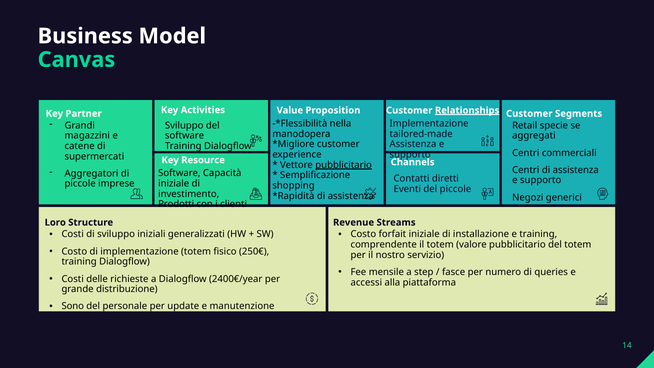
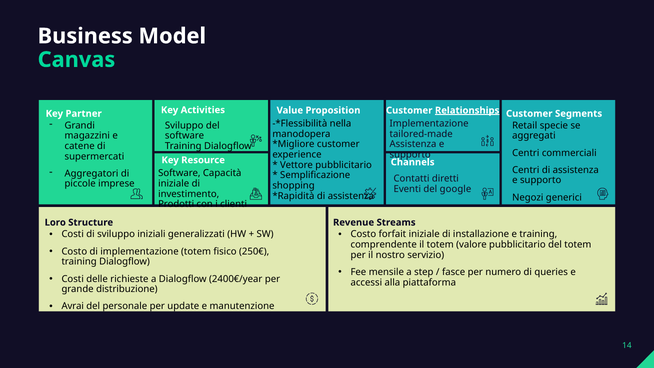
pubblicitario underline: present -> none (344, 165)
del piccole: piccole -> google (456, 189)
Sono: Sono -> Avrai (73, 306)
